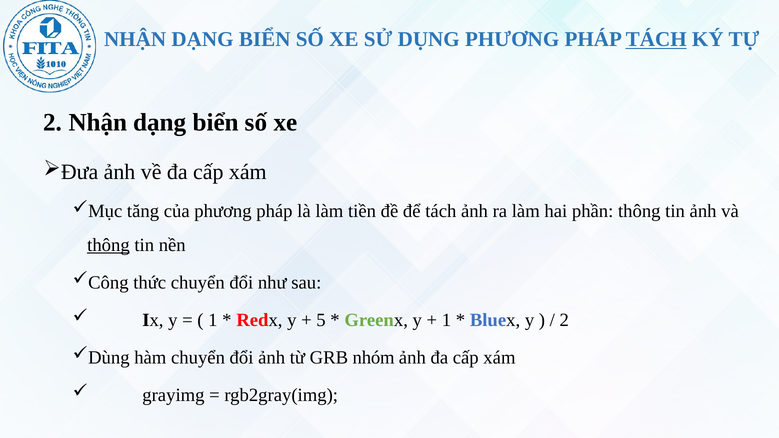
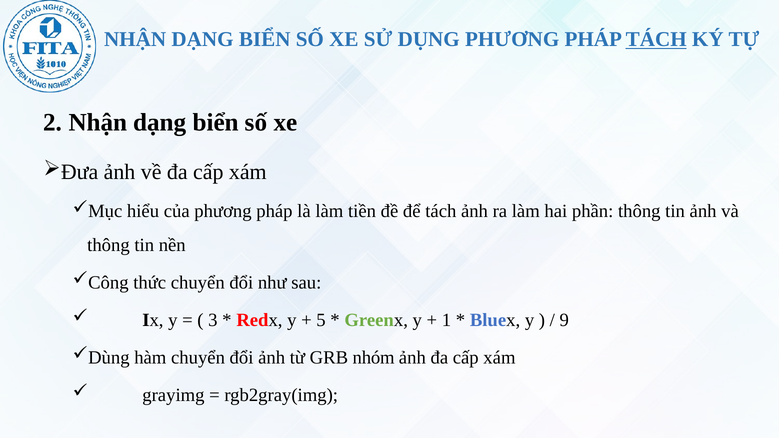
tăng: tăng -> hiểu (143, 211)
thông underline: present -> none (108, 245)
1: 1 -> 3 (213, 320)
2: 2 -> 9 (564, 320)
